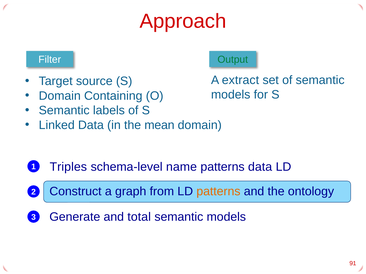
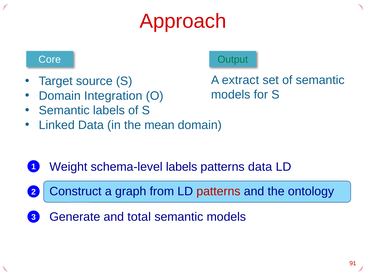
Filter: Filter -> Core (50, 60)
Containing: Containing -> Integration (113, 96)
Triples: Triples -> Weight (68, 167)
schema-level name: name -> labels (182, 167)
patterns colour: orange -> red (218, 192)
